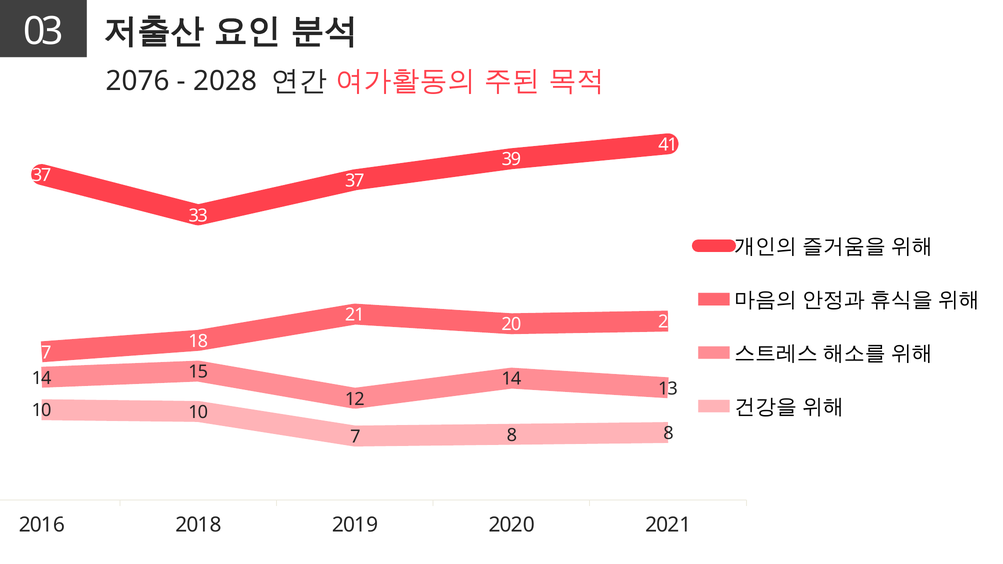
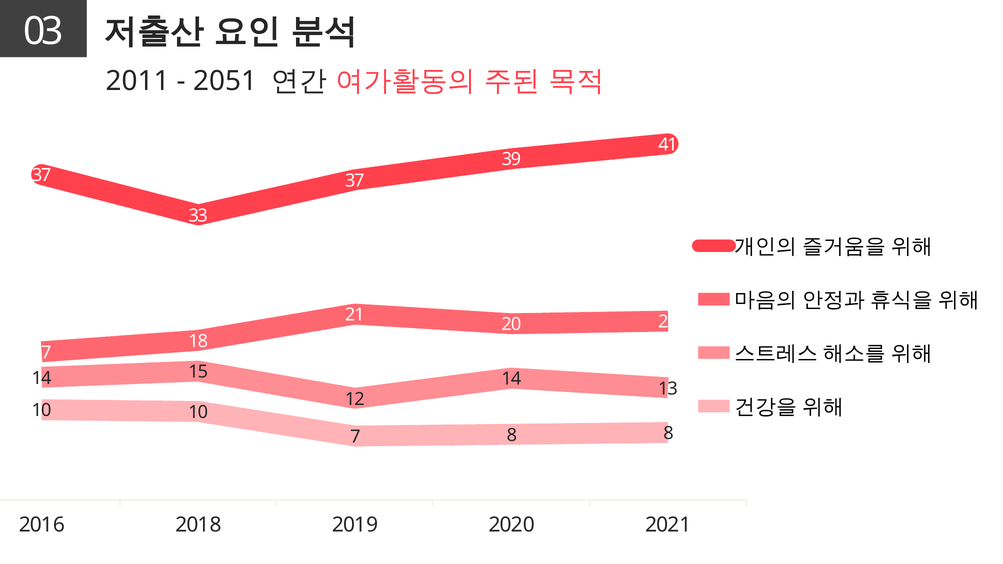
2076: 2076 -> 2011 (138, 81)
2028: 2028 -> 2051 (225, 81)
